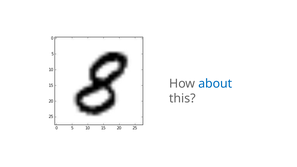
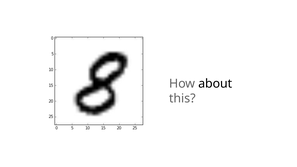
about colour: blue -> black (215, 84)
